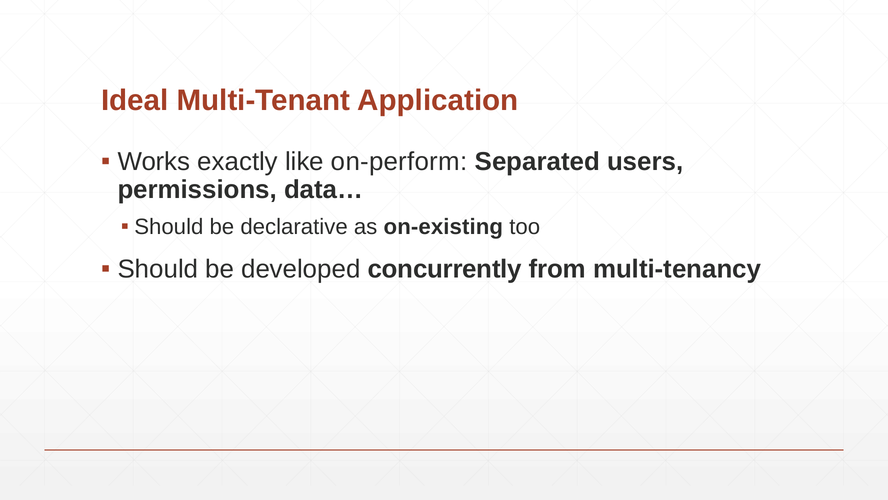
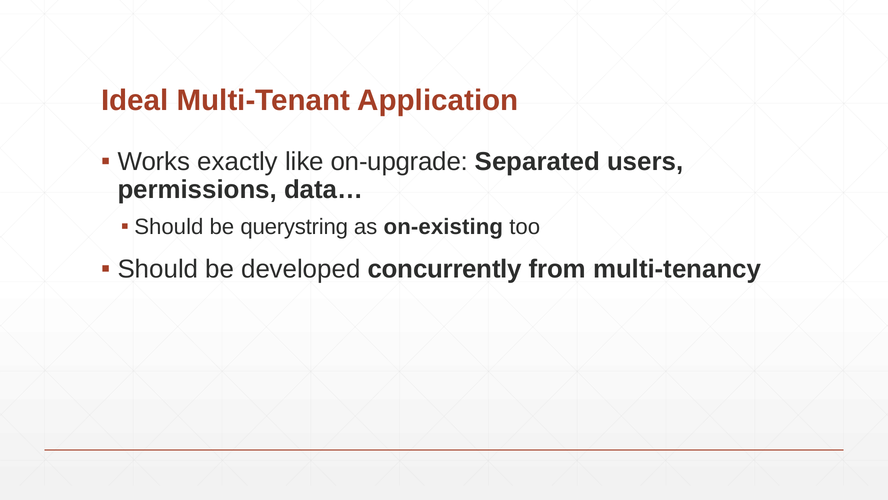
on-perform: on-perform -> on-upgrade (399, 161)
declarative: declarative -> querystring (294, 227)
